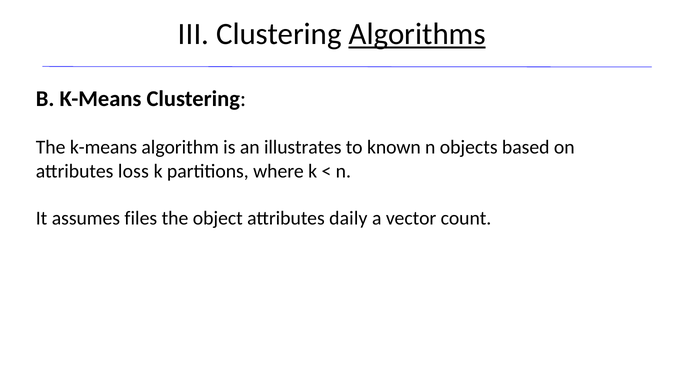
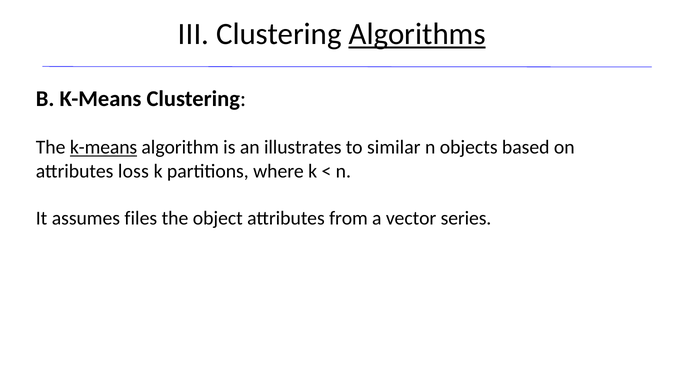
k-means underline: none -> present (104, 147)
known: known -> similar (394, 147)
daily: daily -> from (348, 218)
count: count -> series (466, 218)
